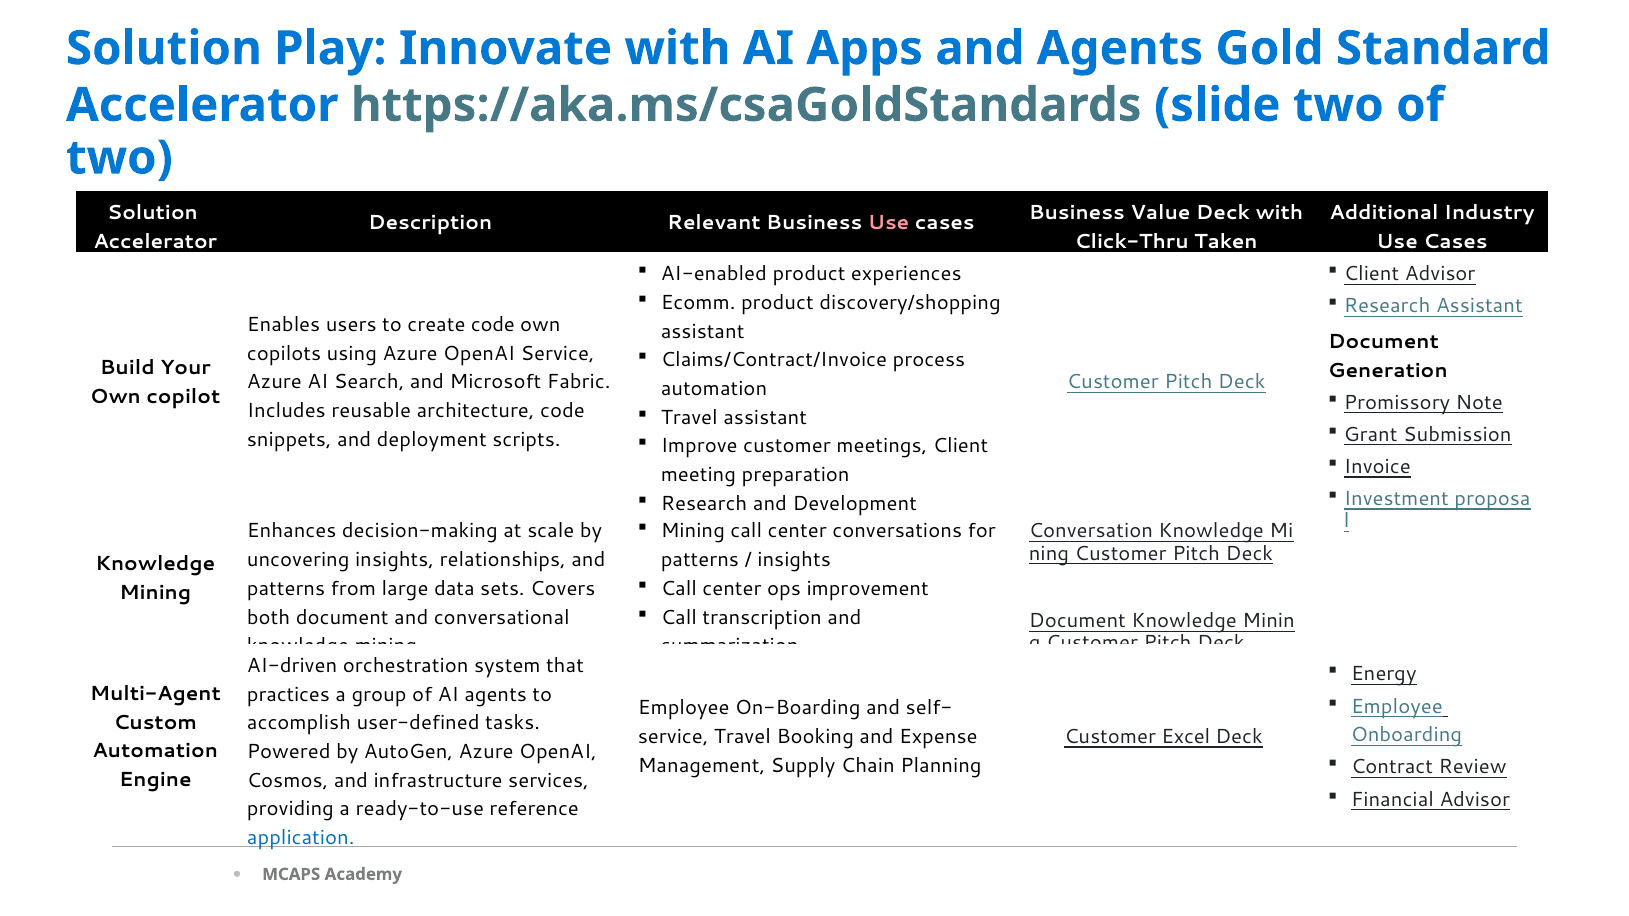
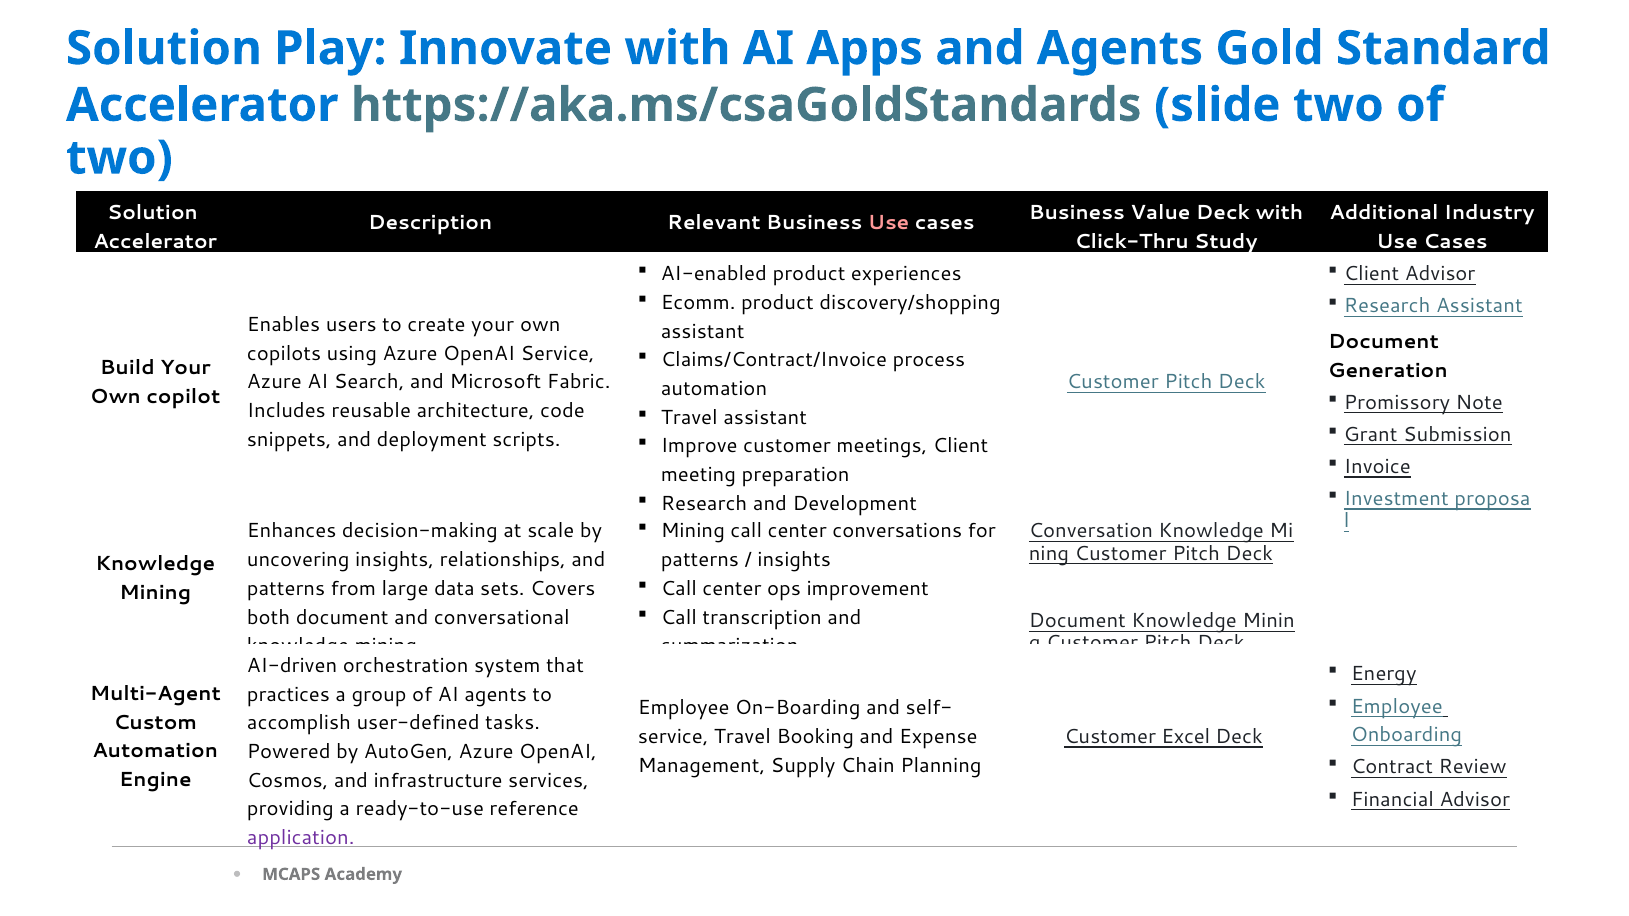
Taken: Taken -> Study (1226, 242)
create code: code -> your (493, 325)
application colour: blue -> purple (301, 838)
